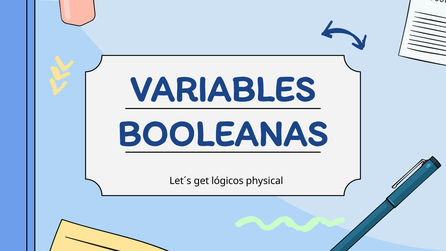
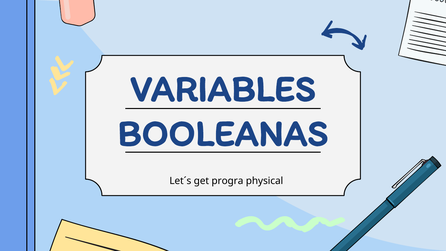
lógicos: lógicos -> progra (227, 181)
